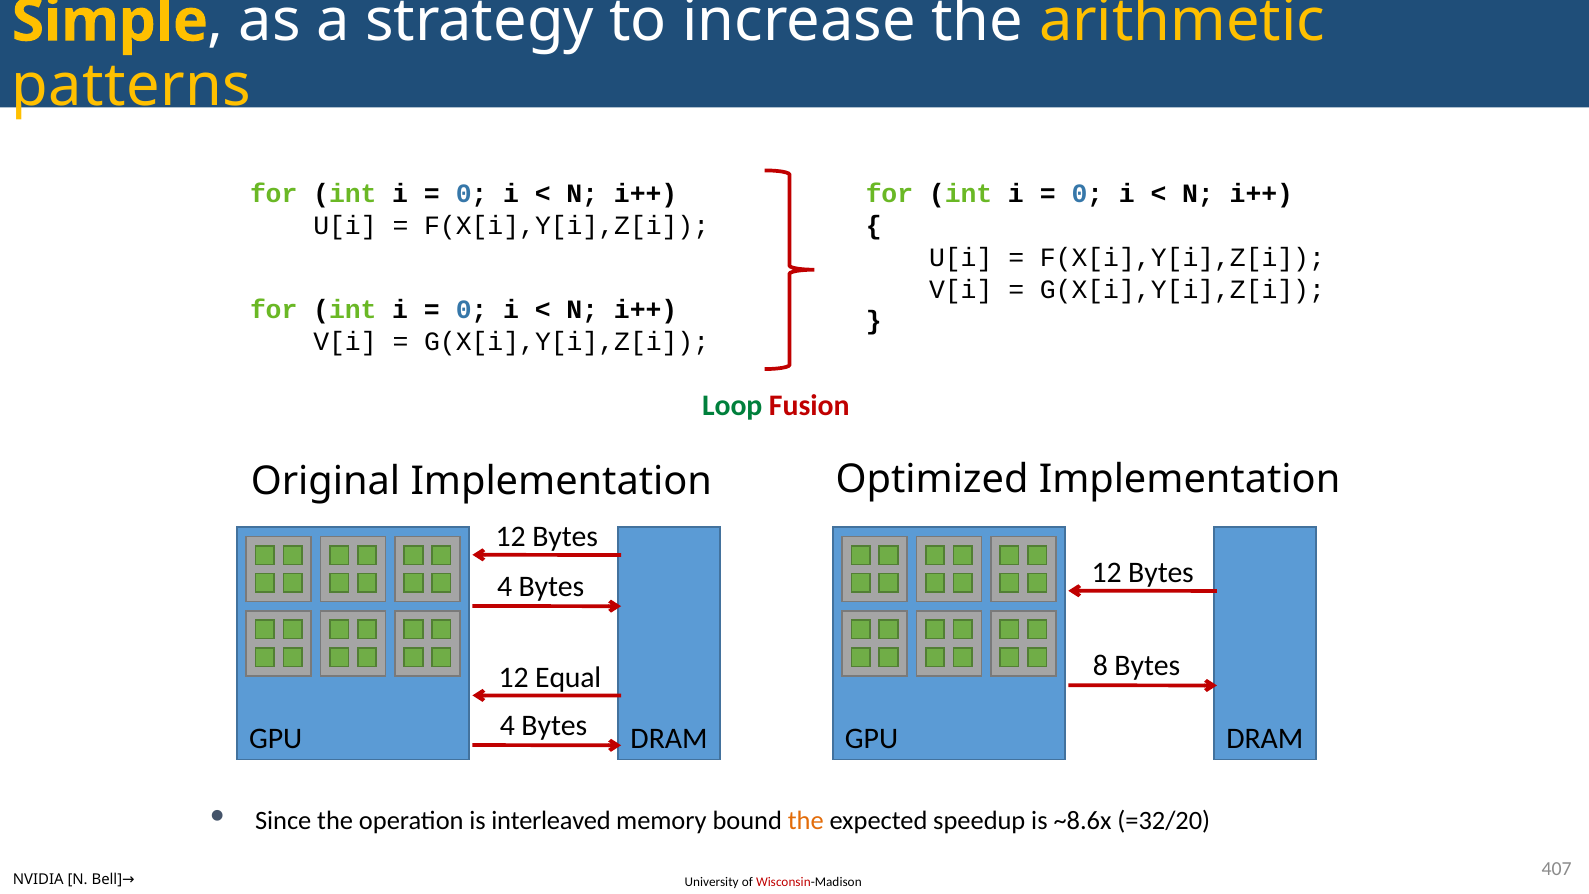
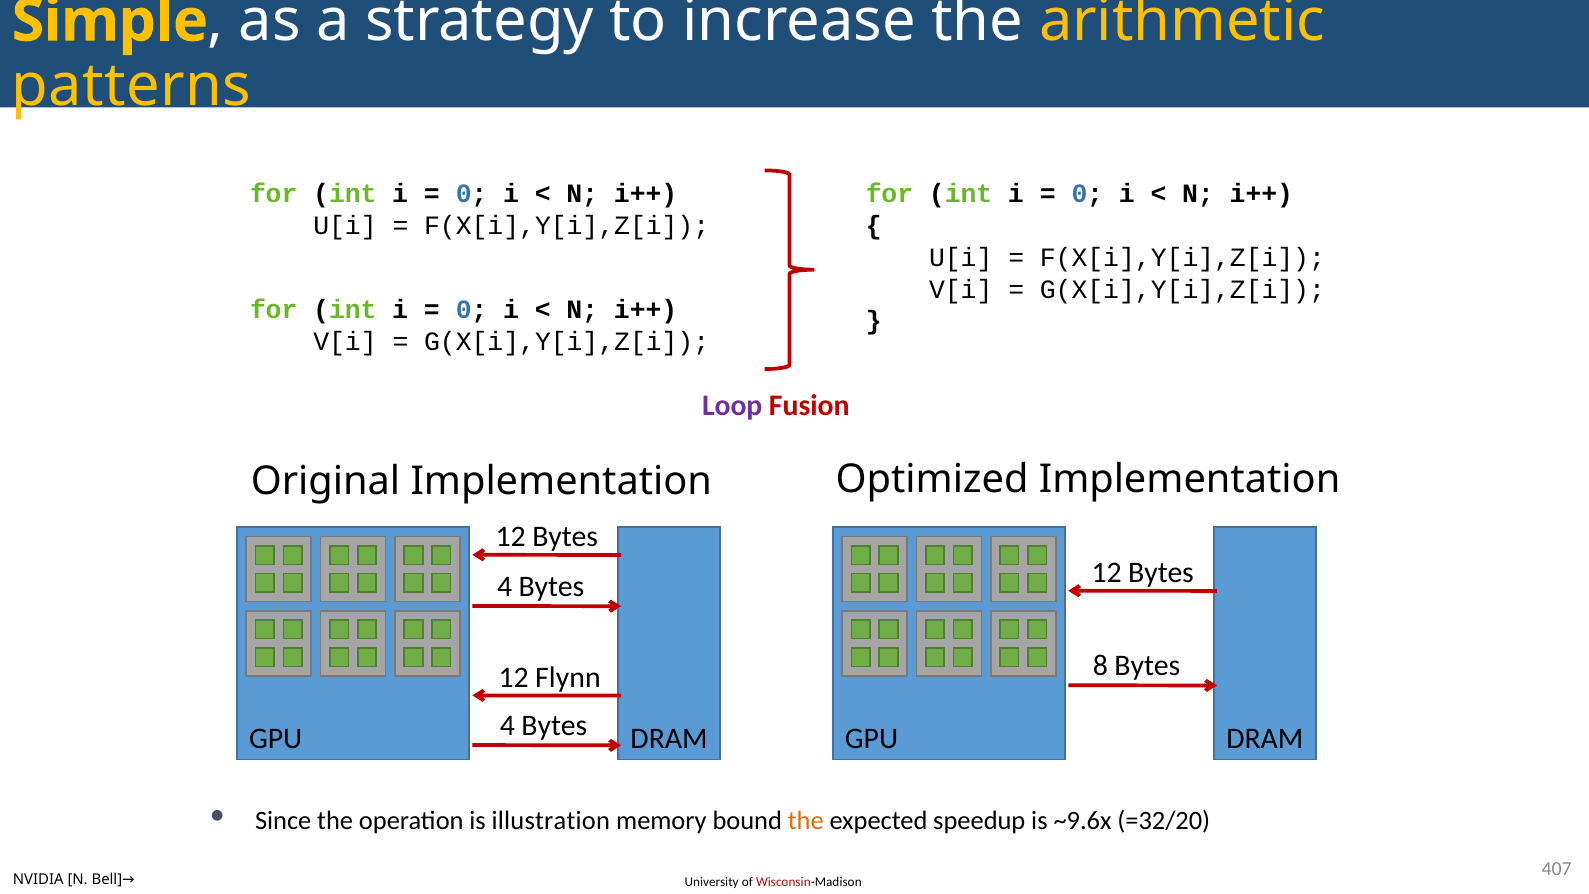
Loop colour: green -> purple (732, 405)
Equal: Equal -> Flynn (568, 678)
interleaved: interleaved -> illustration (551, 820)
~8.6x: ~8.6x -> ~9.6x (1083, 820)
